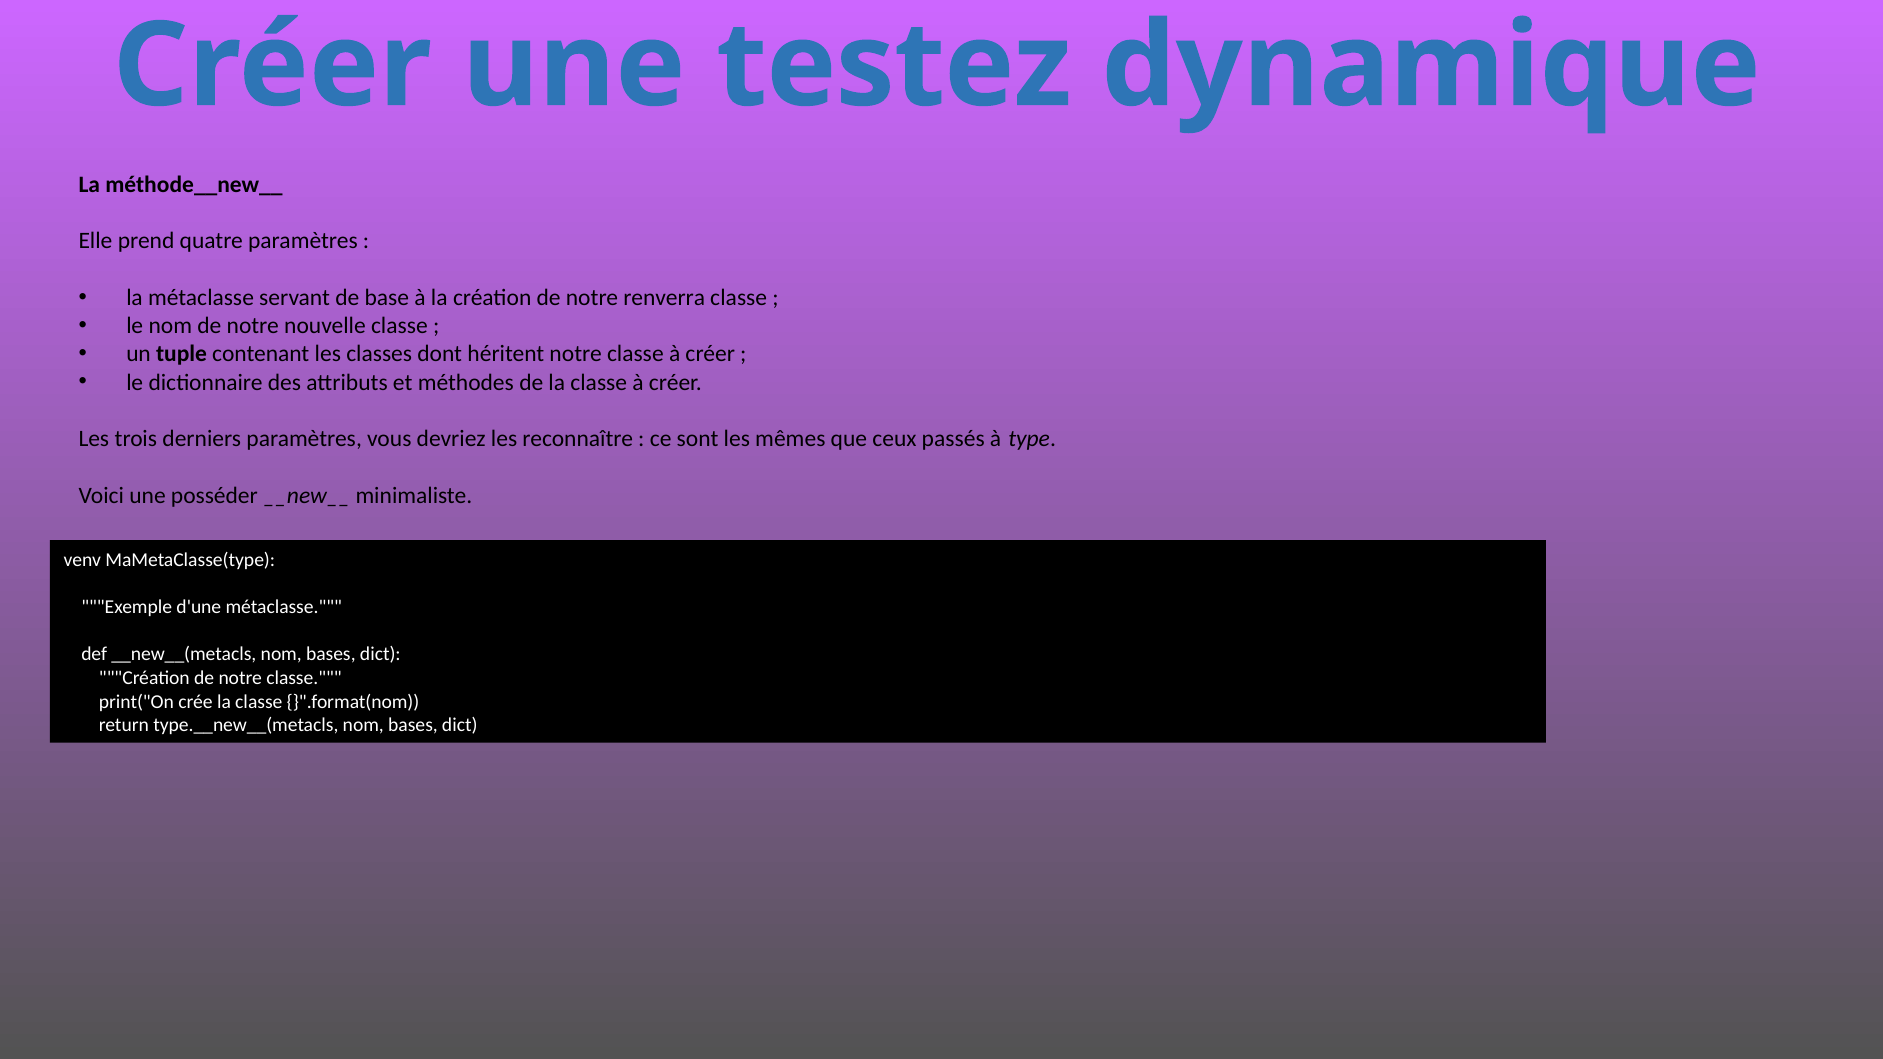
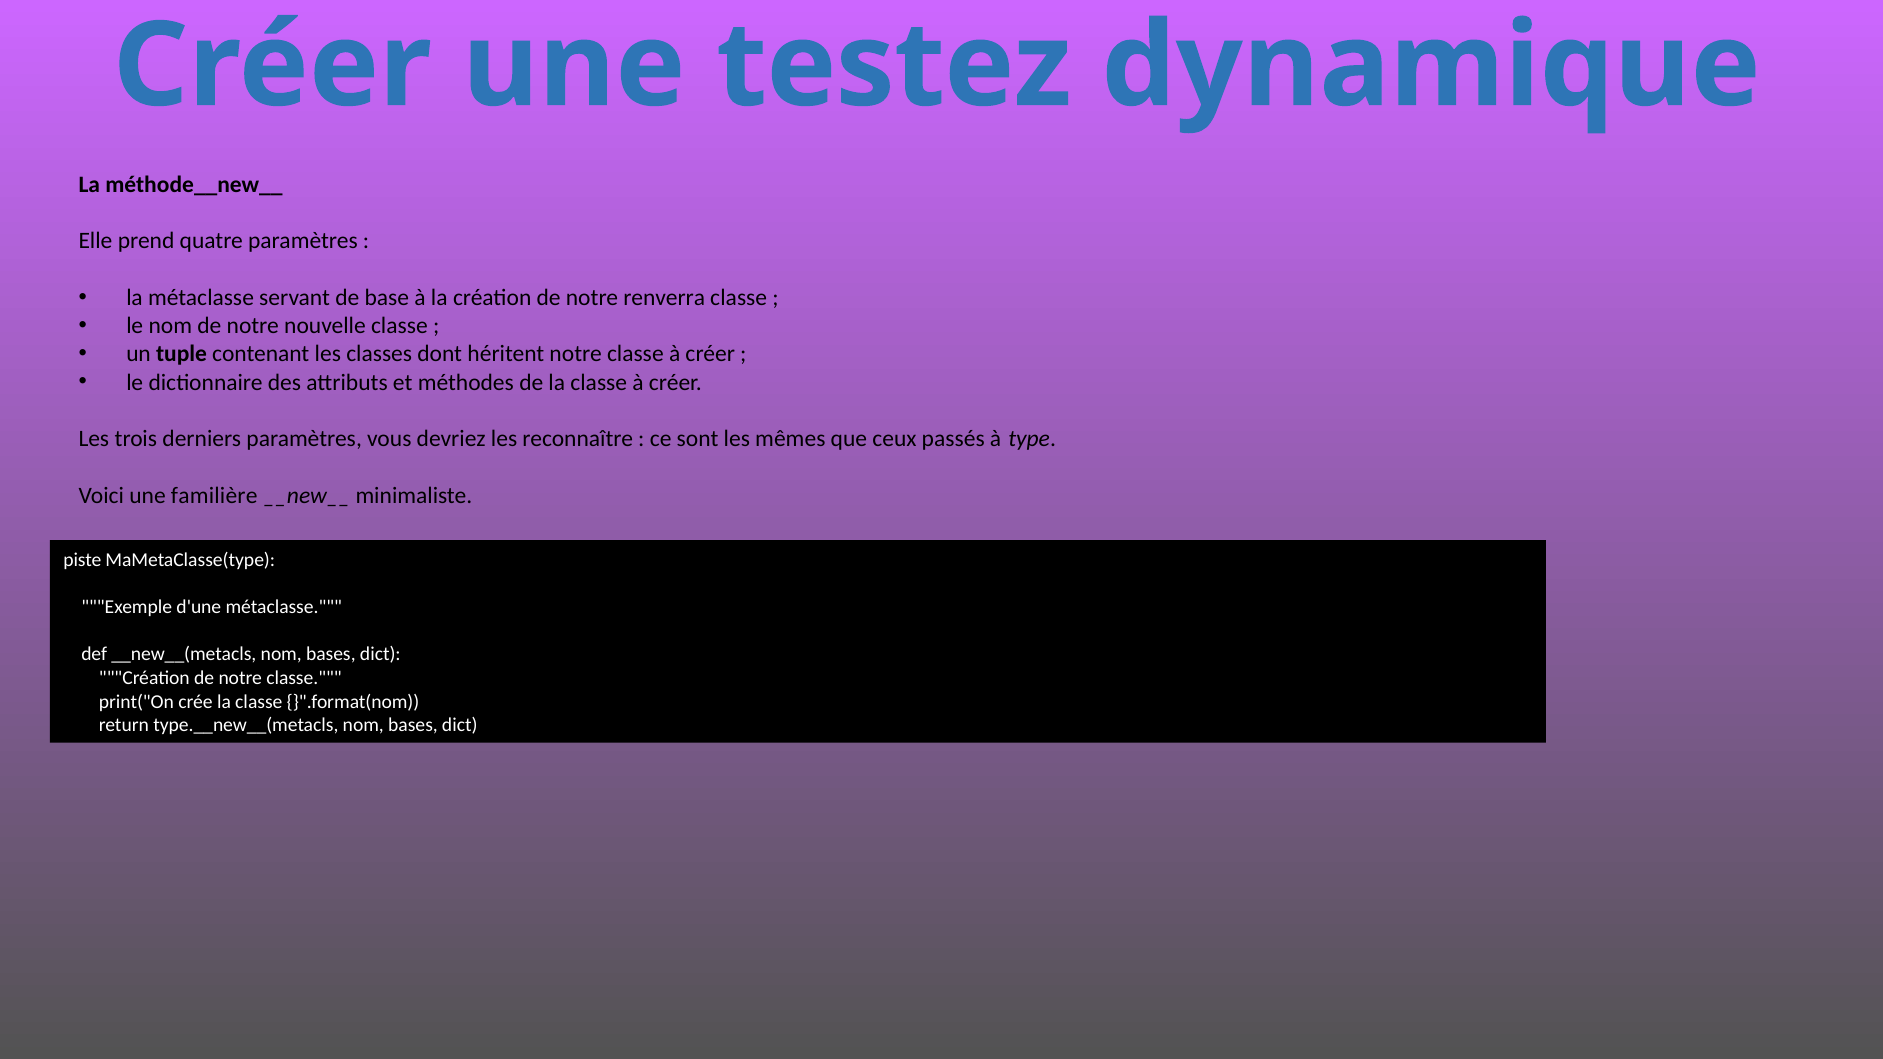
posséder: posséder -> familière (214, 495)
venv: venv -> piste (82, 560)
